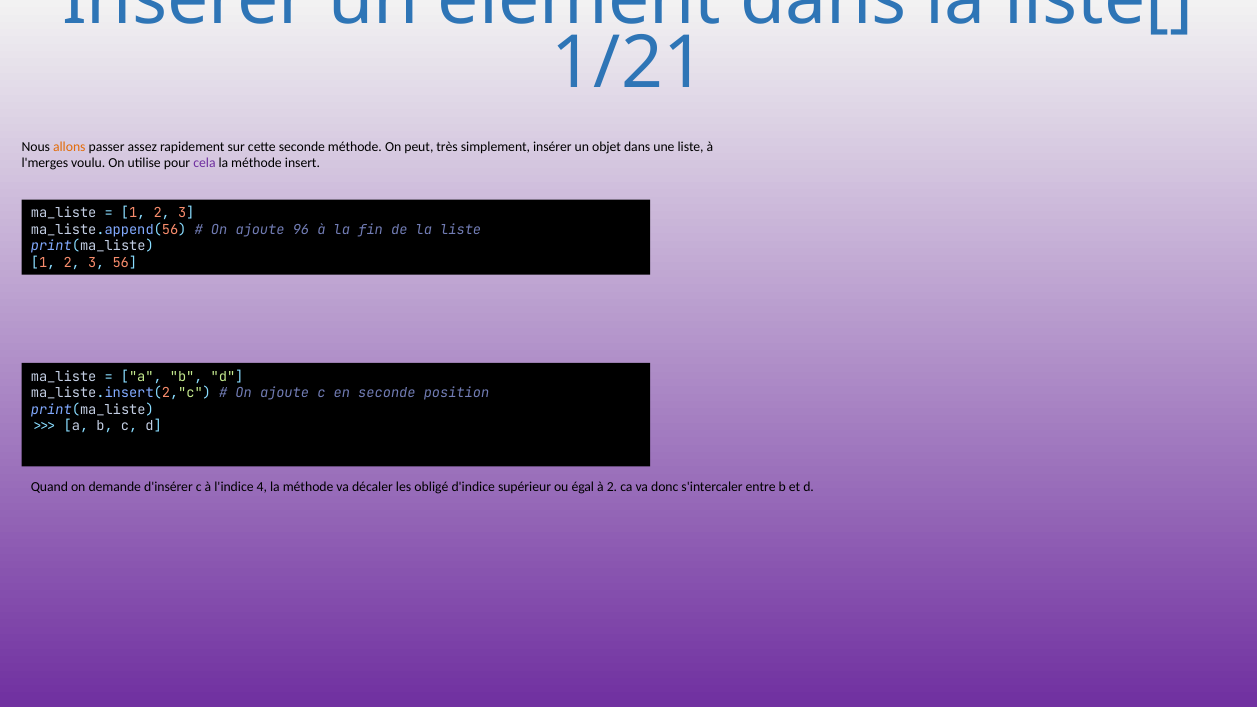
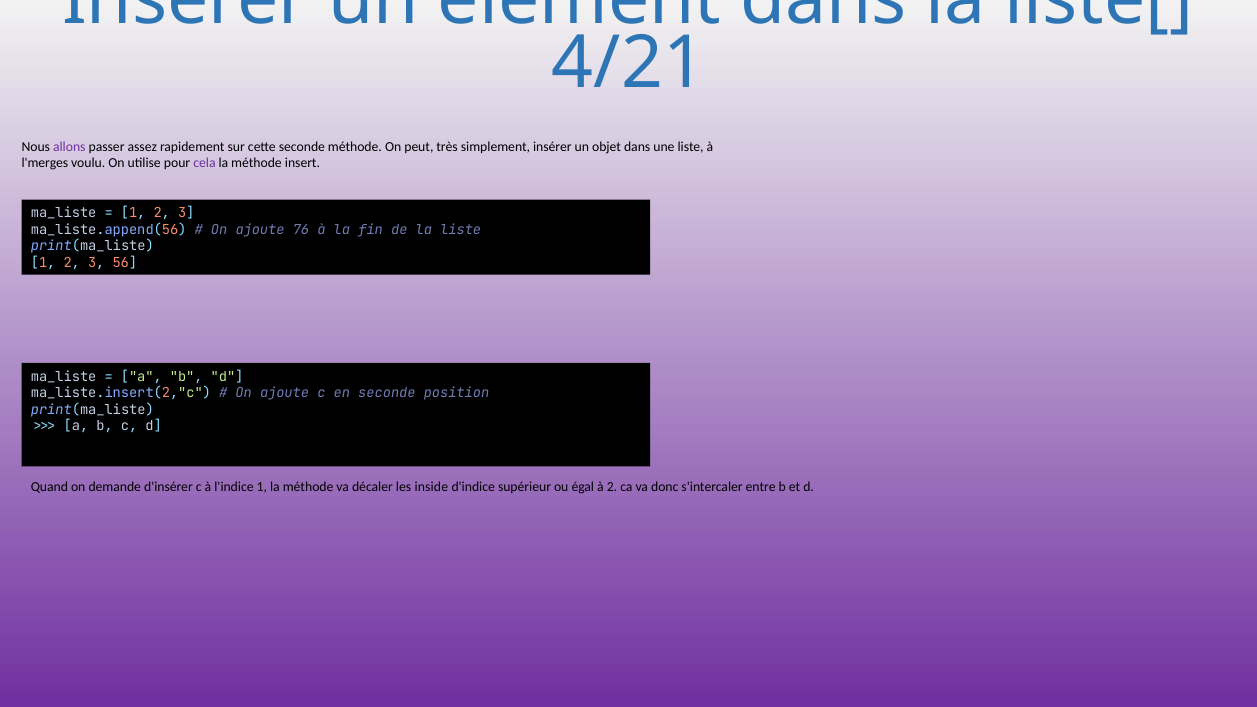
1/21: 1/21 -> 4/21 (628, 63)
allons colour: orange -> purple (69, 147)
96: 96 -> 76 (301, 230)
l'indice 4: 4 -> 1 (262, 487)
obligé: obligé -> inside (431, 487)
